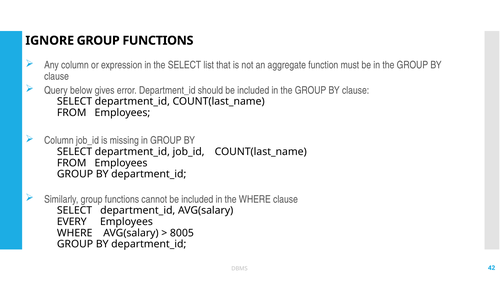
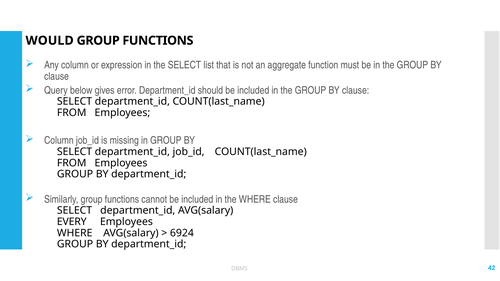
IGNORE: IGNORE -> WOULD (50, 41)
8005: 8005 -> 6924 (182, 233)
